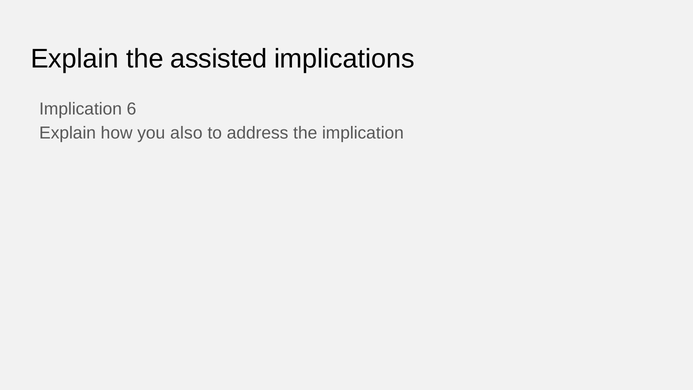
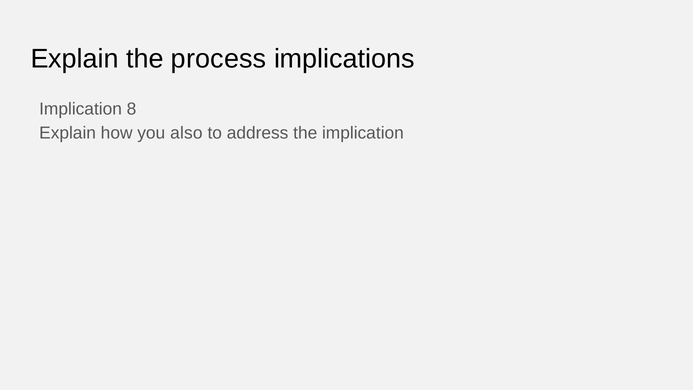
assisted: assisted -> process (219, 59)
6: 6 -> 8 (132, 109)
